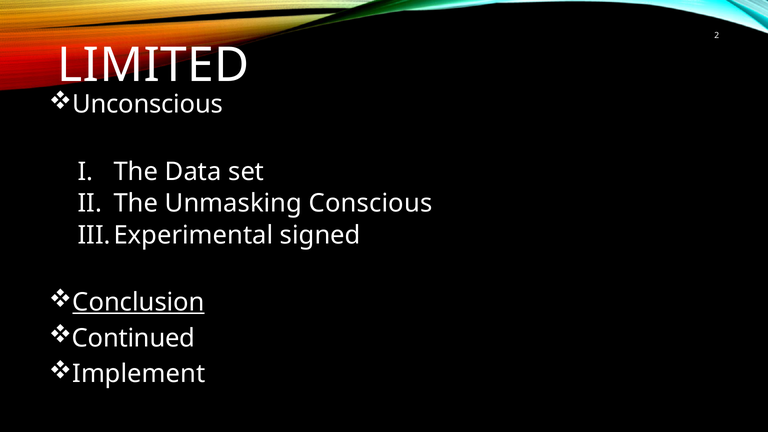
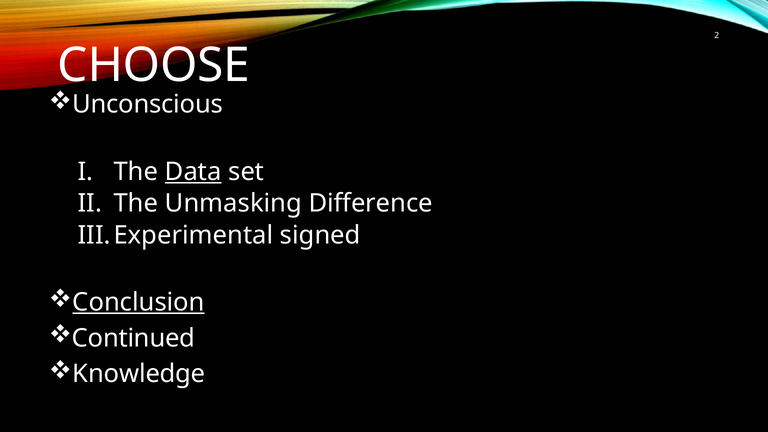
LIMITED: LIMITED -> CHOOSE (154, 66)
Data underline: none -> present (193, 172)
Conscious: Conscious -> Difference (371, 203)
Implement: Implement -> Knowledge (139, 374)
